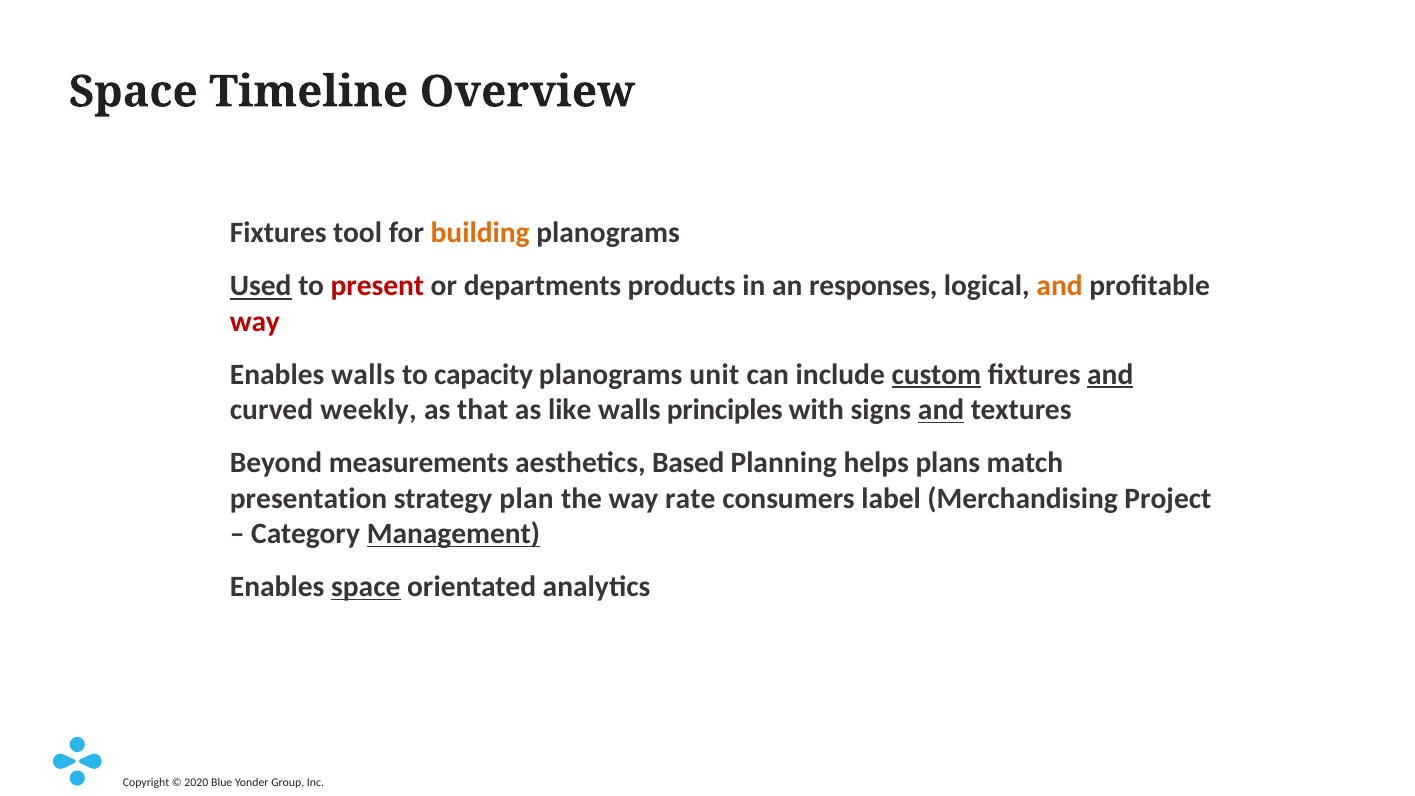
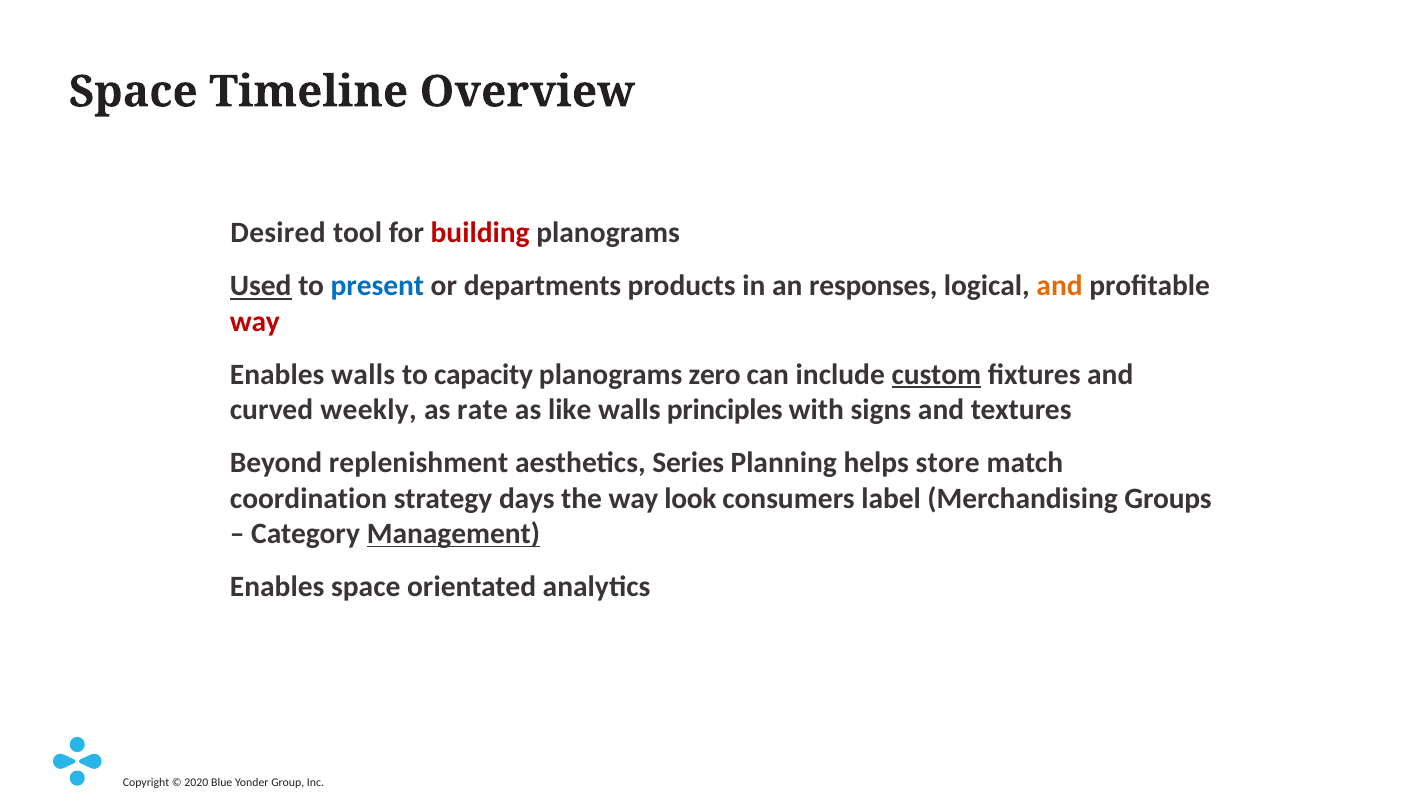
Fixtures: Fixtures -> Desired (278, 233)
building colour: orange -> red (480, 233)
present colour: red -> blue (377, 286)
unit: unit -> zero (715, 374)
and underline: present -> none (1110, 374)
that: that -> rate (483, 410)
and underline: present -> none (941, 410)
measurements: measurements -> replenishment (419, 463)
Based: Based -> Series (688, 463)
plans: plans -> store (948, 463)
presentation: presentation -> coordination (309, 498)
plan: plan -> days (527, 498)
rate: rate -> look (691, 498)
Project: Project -> Groups (1168, 498)
space underline: present -> none (366, 587)
